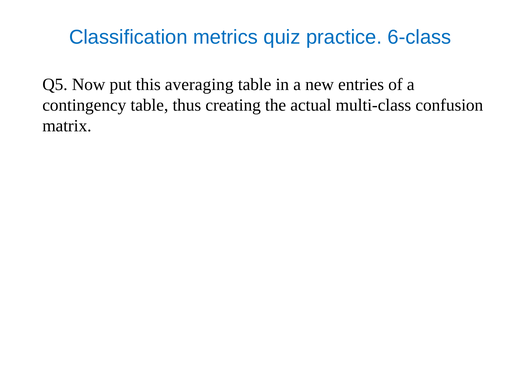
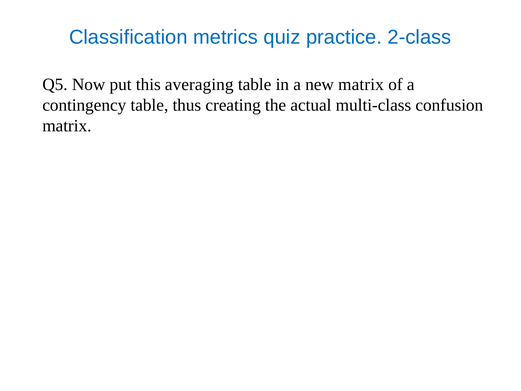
6-class: 6-class -> 2-class (419, 37)
new entries: entries -> matrix (361, 85)
